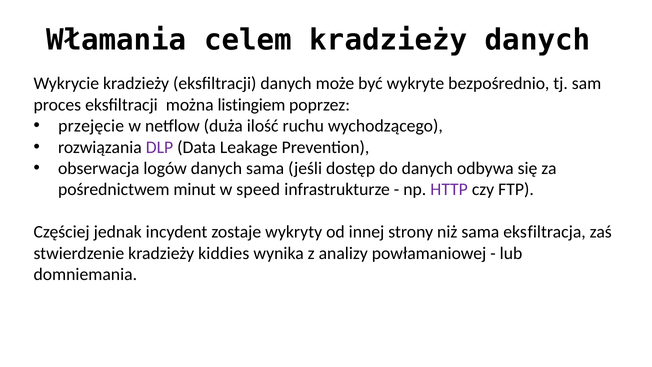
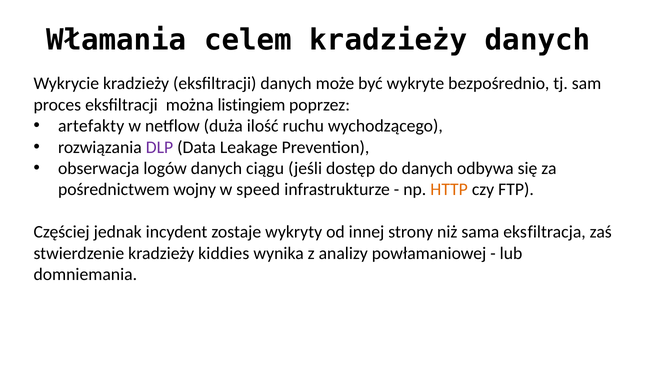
przejęcie: przejęcie -> artefakty (91, 126)
danych sama: sama -> ciągu (265, 168)
minut: minut -> wojny (195, 189)
HTTP colour: purple -> orange (449, 189)
